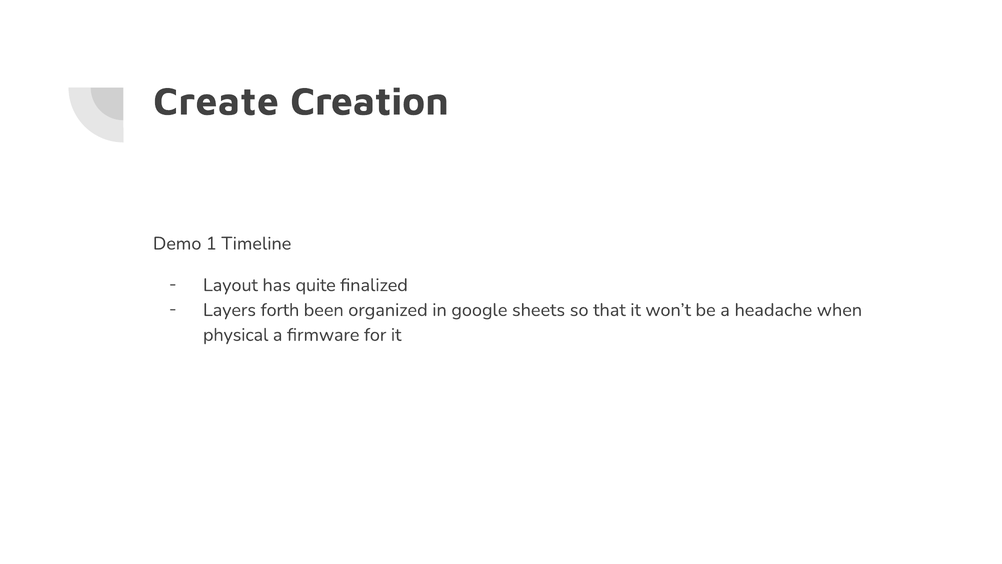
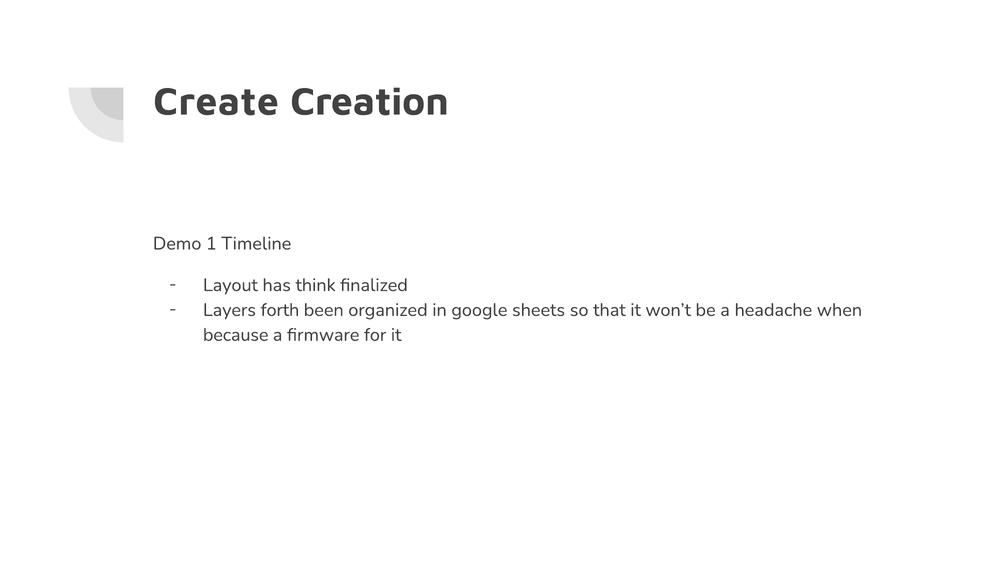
quite: quite -> think (316, 285)
physical: physical -> because (236, 335)
